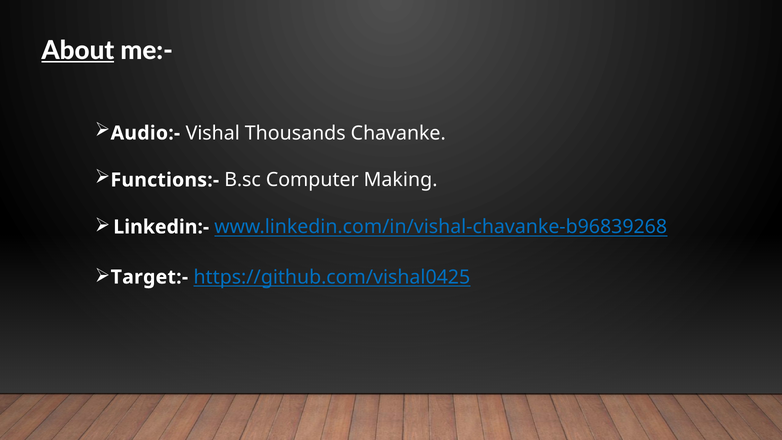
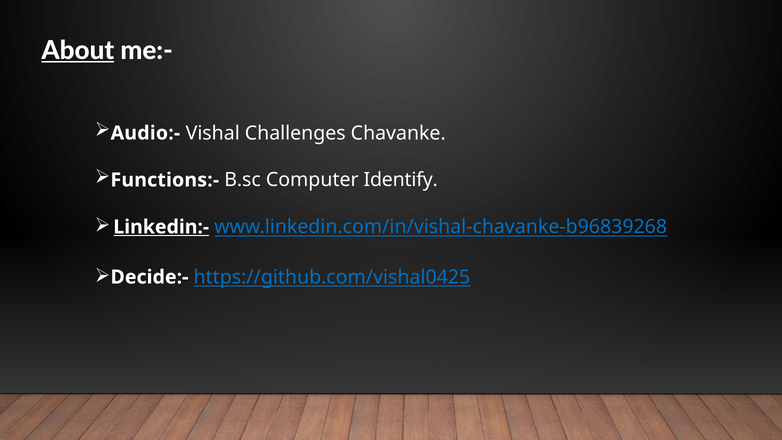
Thousands: Thousands -> Challenges (295, 133)
Making: Making -> Identify (401, 180)
Linkedin:- underline: none -> present (161, 227)
Target:-: Target:- -> Decide:- (149, 277)
